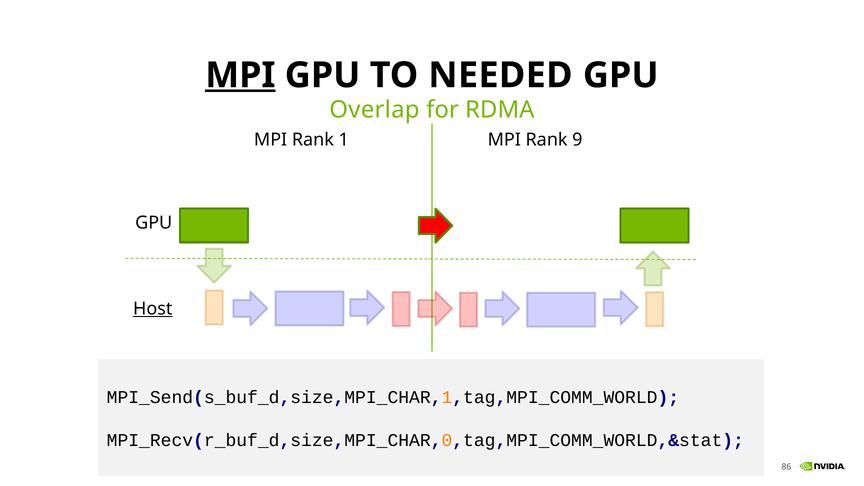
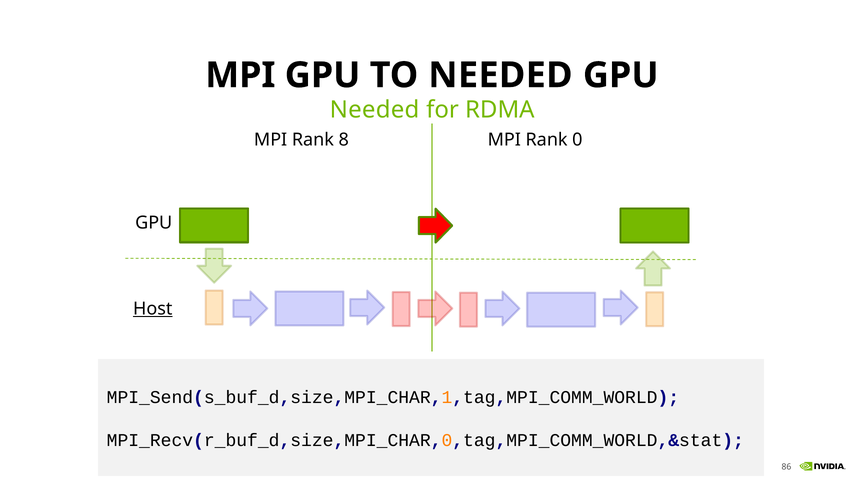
MPI underline: present -> none (240, 75)
Overlap: Overlap -> Needed (375, 110)
1: 1 -> 8 (344, 140)
9: 9 -> 0 (577, 140)
